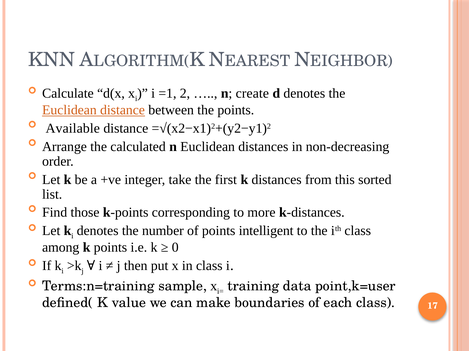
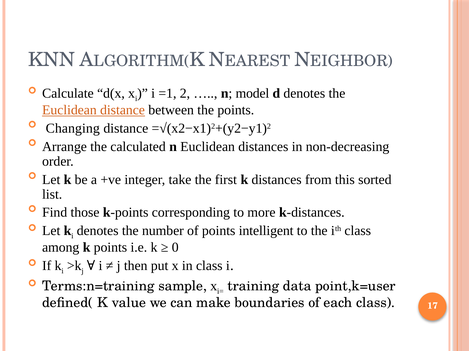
create: create -> model (252, 94)
Available: Available -> Changing (73, 129)
